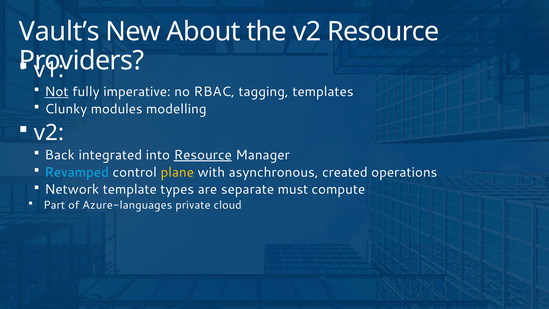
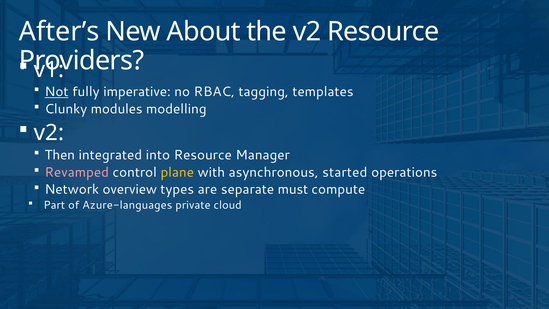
Vault’s: Vault’s -> After’s (59, 32)
Back: Back -> Then (60, 155)
Resource underline: present -> none (203, 155)
Revamped colour: light blue -> pink (77, 172)
created: created -> started (345, 172)
template: template -> overview (130, 189)
